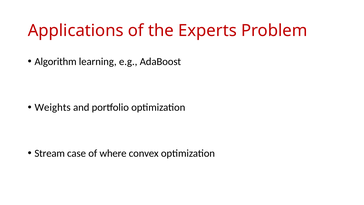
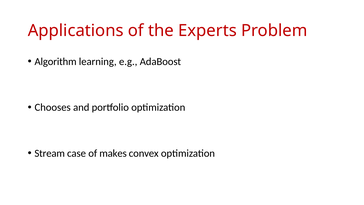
Weights: Weights -> Chooses (53, 107)
where: where -> makes (113, 153)
